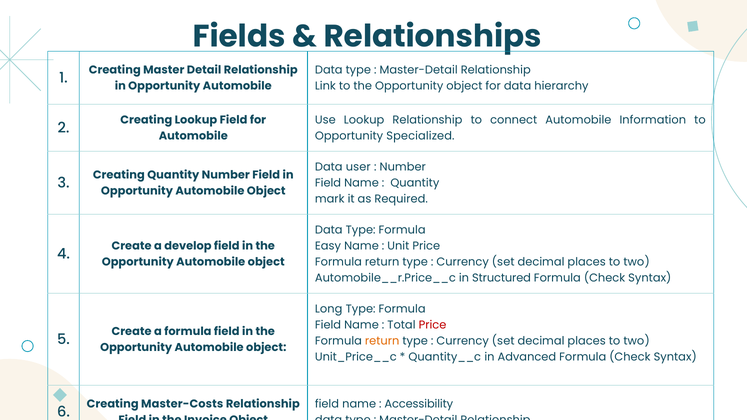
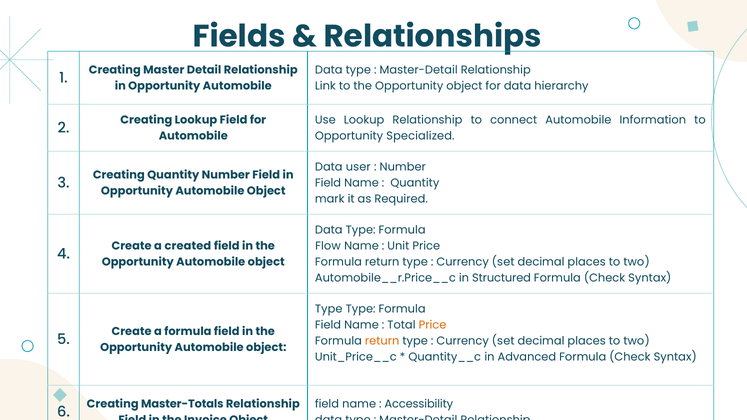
develop: develop -> created (188, 246)
Easy: Easy -> Flow (328, 246)
Long: Long -> Type (329, 309)
Price colour: red -> orange (432, 325)
Master-Costs: Master-Costs -> Master-Totals (182, 404)
